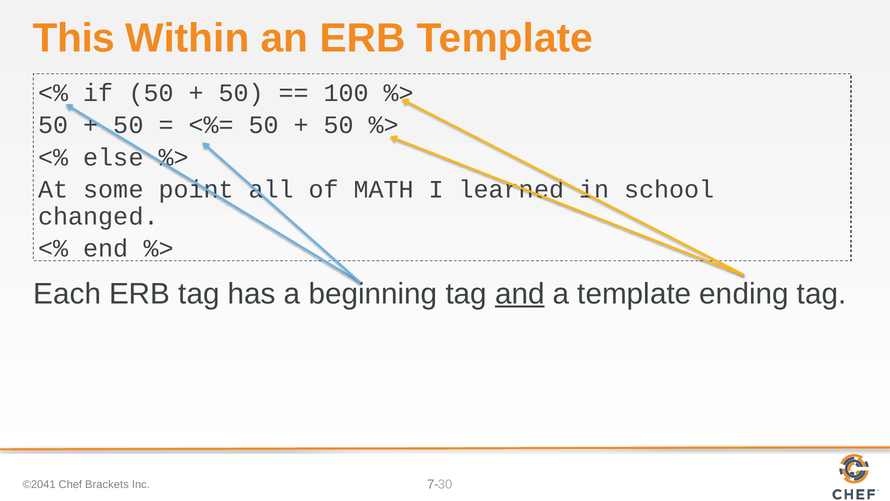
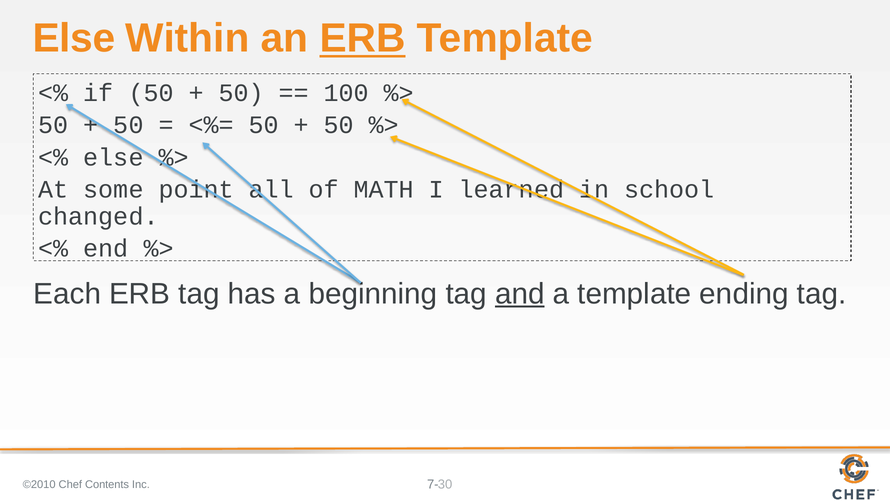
This: This -> Else (74, 38)
ERB underline: none -> present (363, 38)
©2041: ©2041 -> ©2010 (39, 484)
Brackets: Brackets -> Contents (107, 484)
